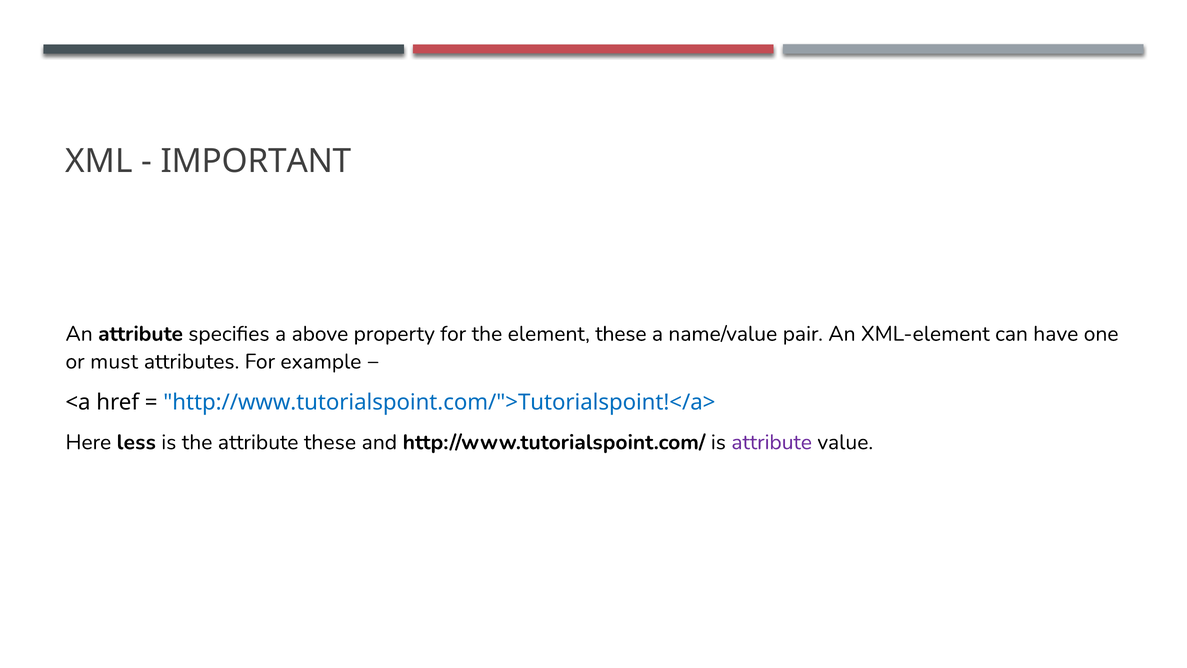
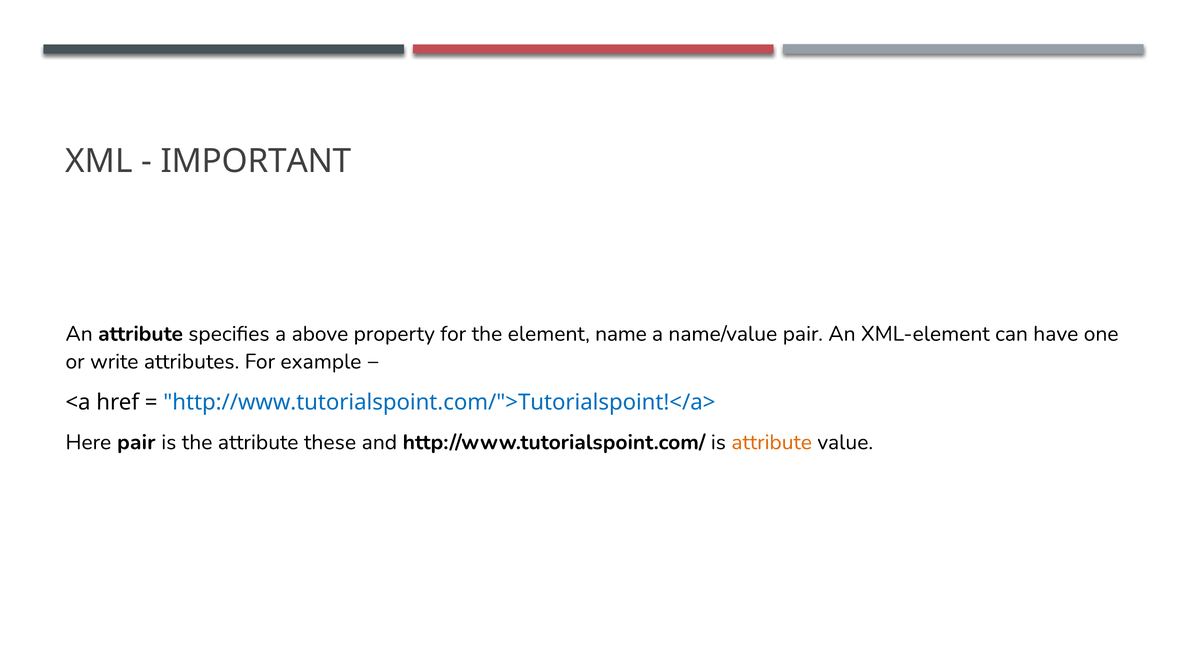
element these: these -> name (621, 334)
must: must -> write (114, 361)
Here less: less -> pair (136, 442)
attribute colour: purple -> orange (772, 442)
